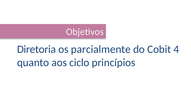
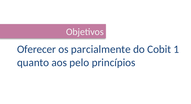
Diretoria: Diretoria -> Oferecer (36, 49)
4: 4 -> 1 (176, 49)
ciclo: ciclo -> pelo (79, 62)
